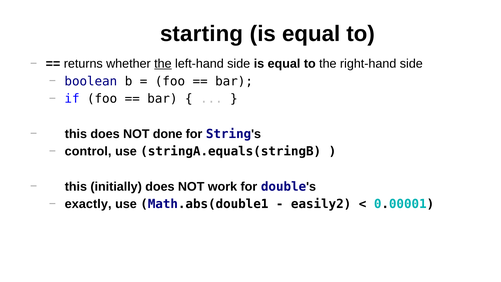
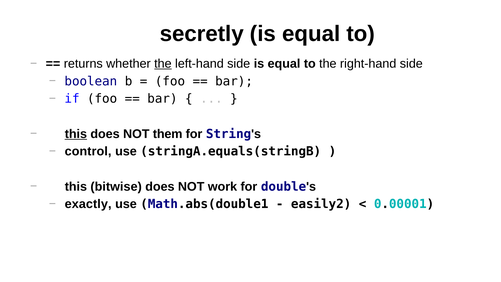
starting: starting -> secretly (202, 34)
this underline: none -> present (76, 134)
done: done -> them (168, 134)
initially: initially -> bitwise (116, 186)
